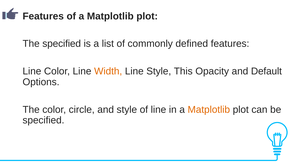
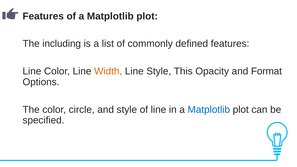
The specified: specified -> including (62, 44)
Default: Default -> Format (266, 71)
Matplotlib colour: orange -> blue (209, 110)
